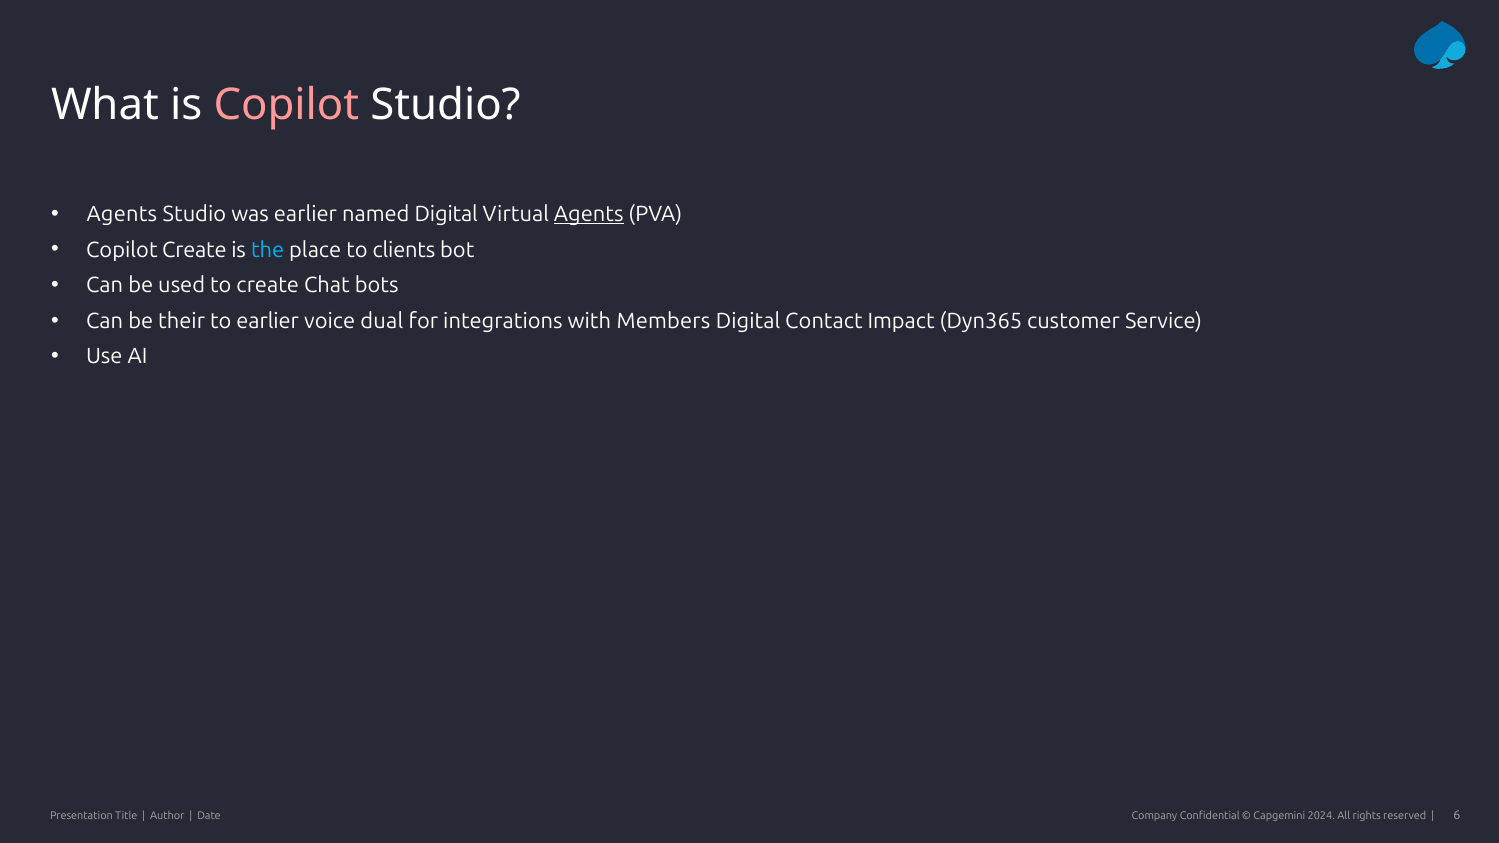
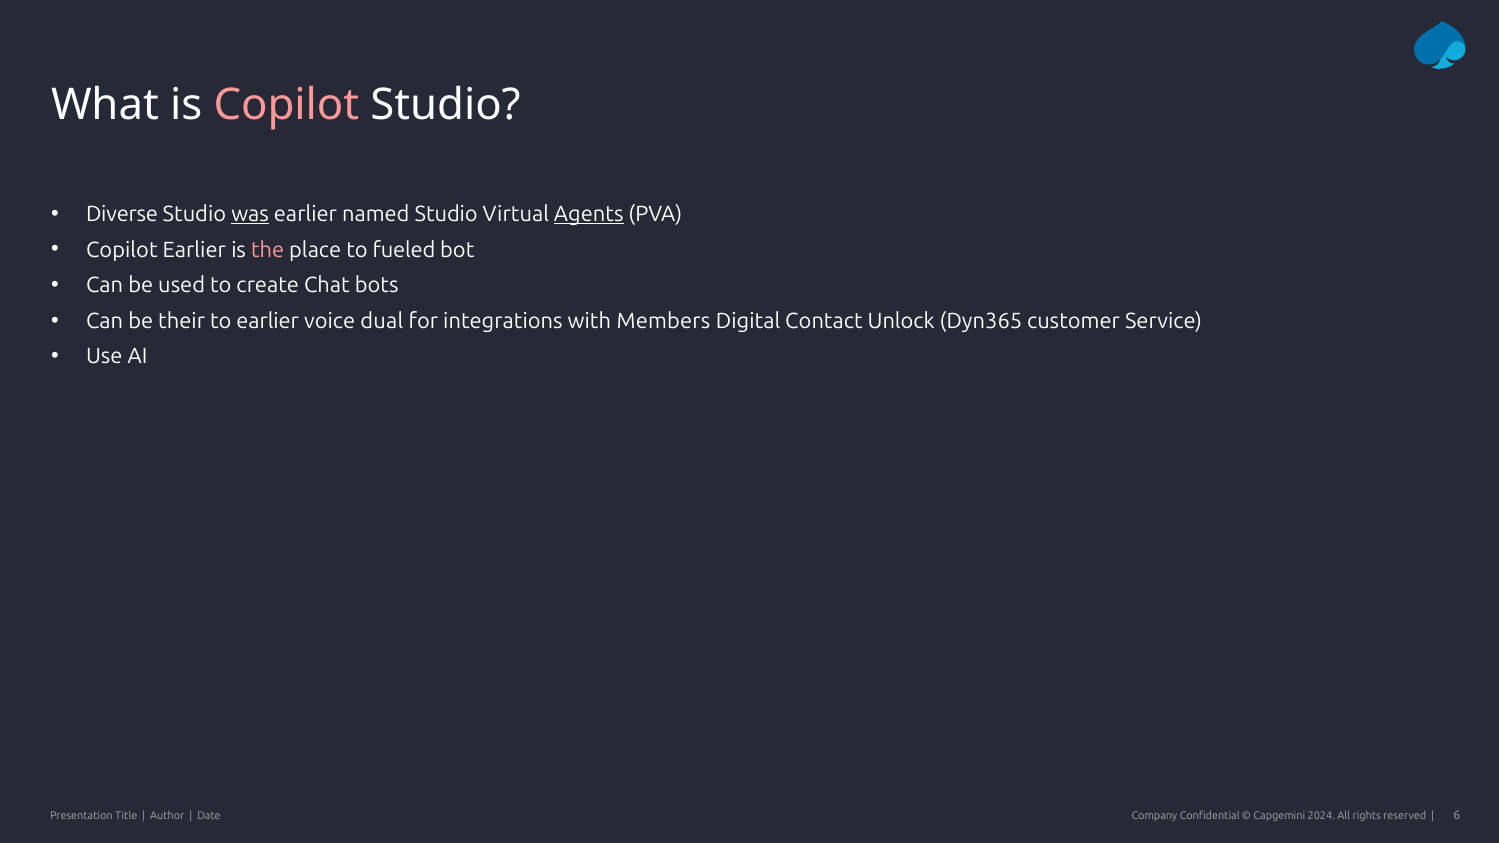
Agents: Agents -> Diverse (122, 214)
was underline: none -> present (250, 214)
named Digital: Digital -> Studio (446, 214)
Copilot Create: Create -> Earlier (194, 250)
the colour: light blue -> pink (268, 250)
clients: clients -> fueled (404, 250)
Impact: Impact -> Unlock (901, 321)
